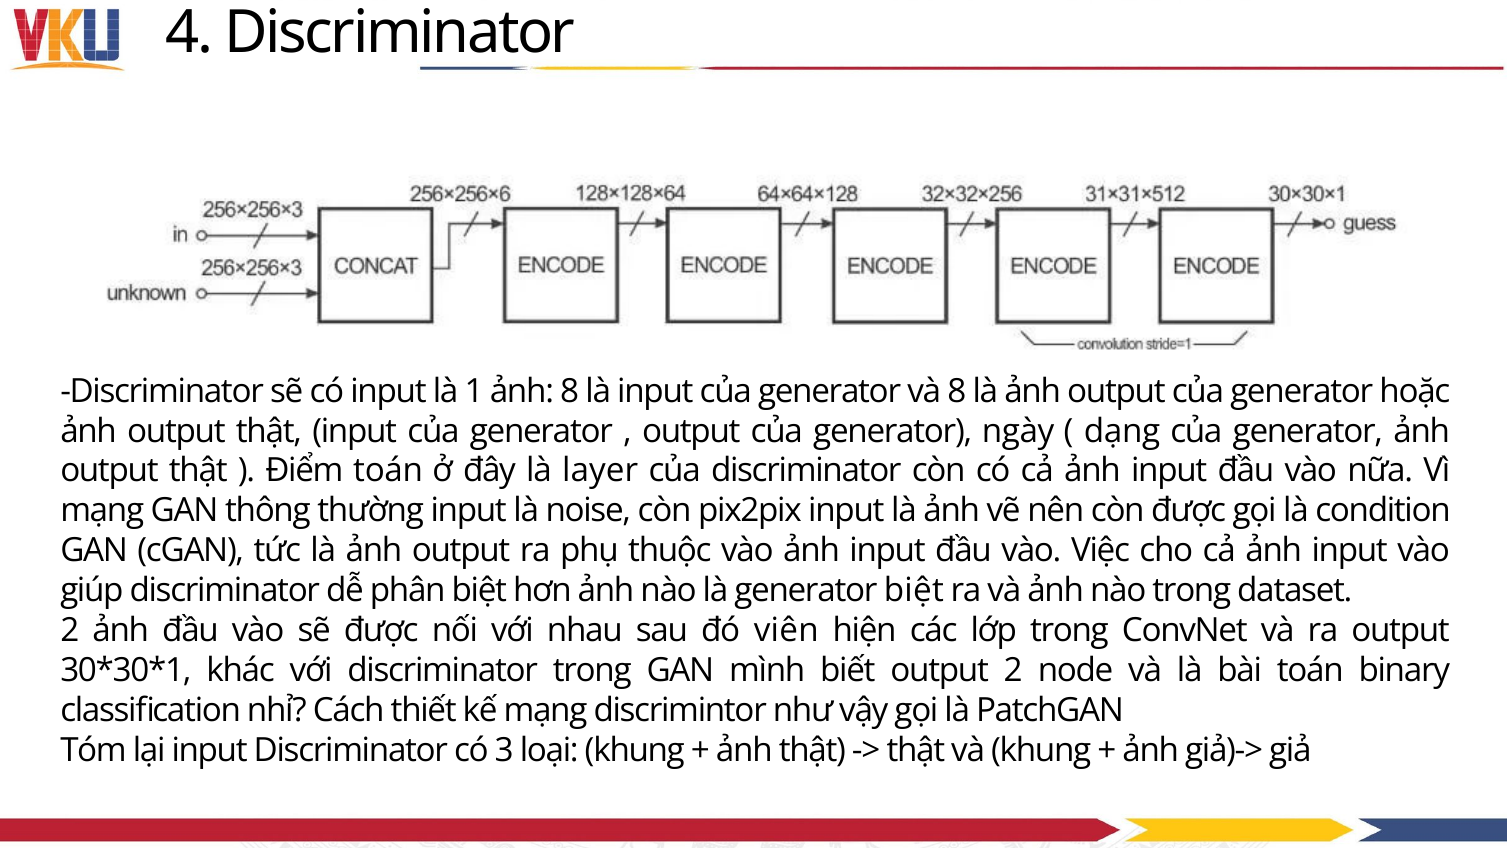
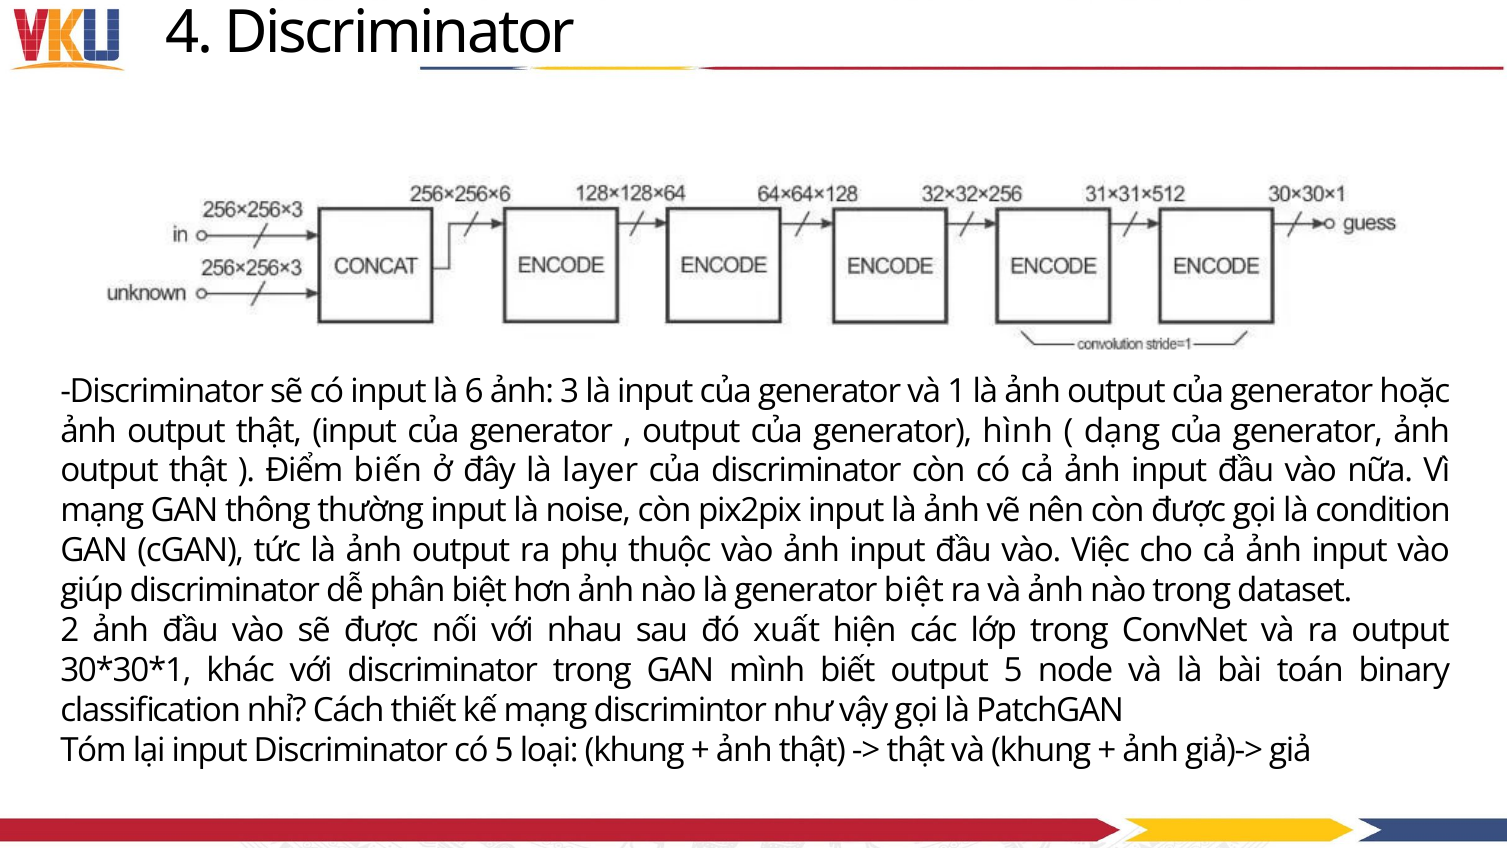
1: 1 -> 6 (474, 391)
ảnh 8: 8 -> 3 (570, 391)
và 8: 8 -> 1 (957, 391)
ngày: ngày -> hình (1018, 431)
Điểm toán: toán -> biến (388, 471)
viên: viên -> xuất (787, 630)
output 2: 2 -> 5 (1013, 670)
có 3: 3 -> 5 (504, 750)
